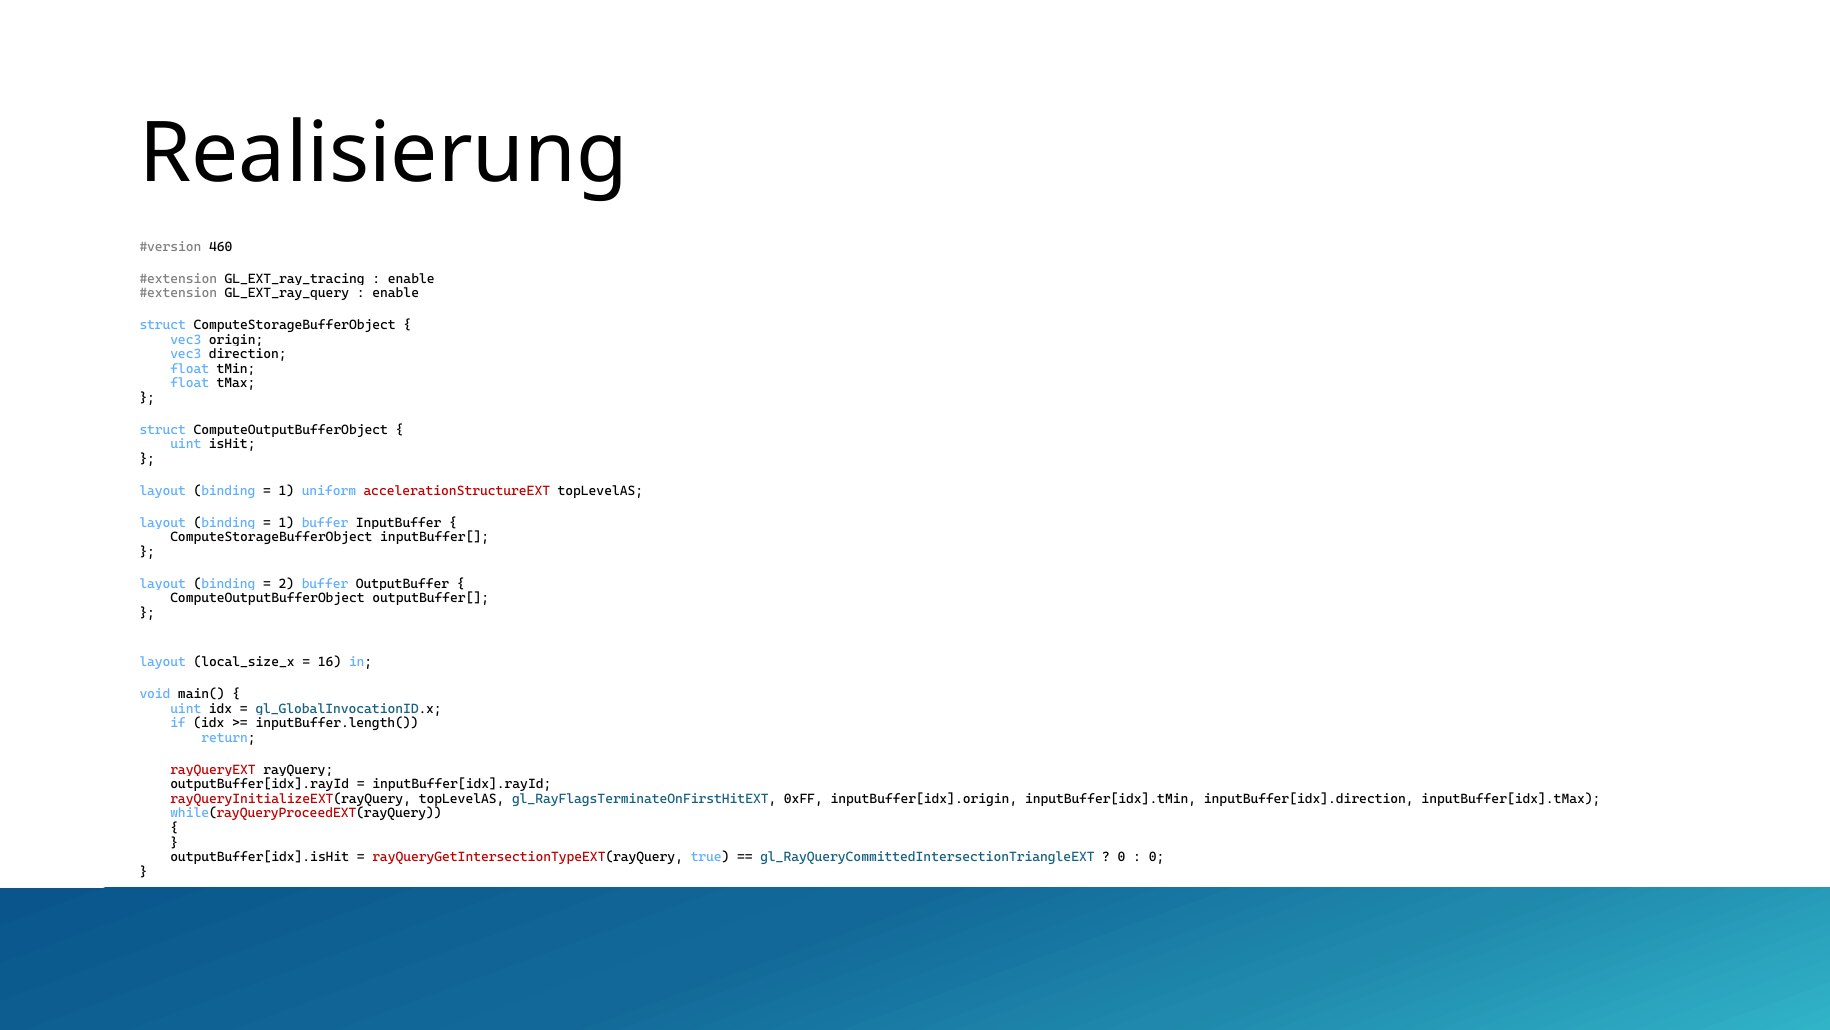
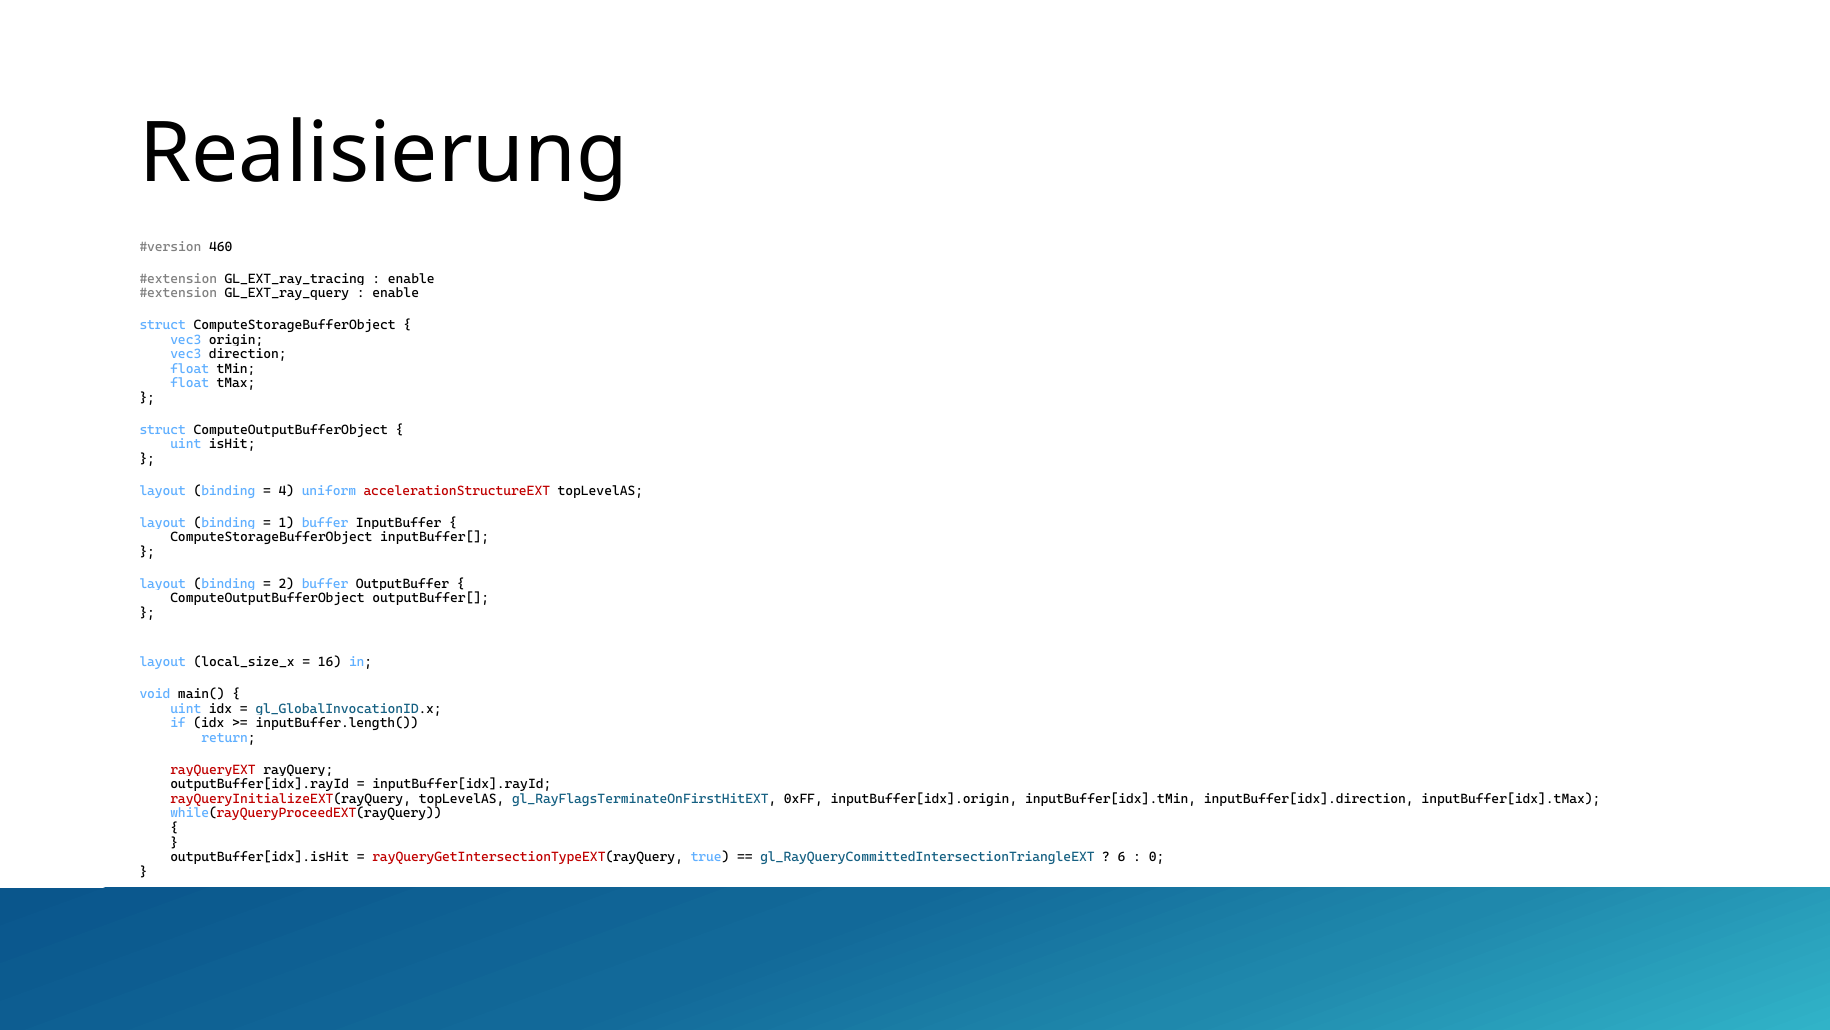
1: 1 -> 4 (286, 491)
0: 0 -> 6 (1122, 857)
